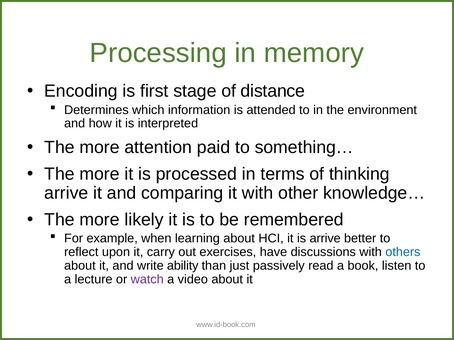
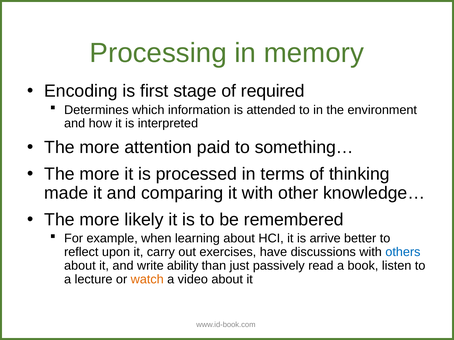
distance: distance -> required (273, 91)
arrive: arrive -> made (66, 193)
watch colour: purple -> orange (147, 280)
